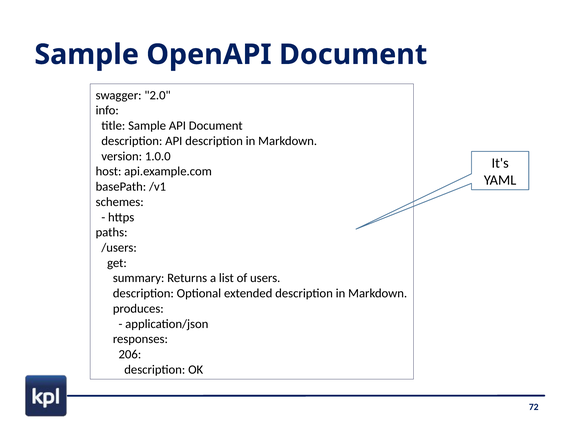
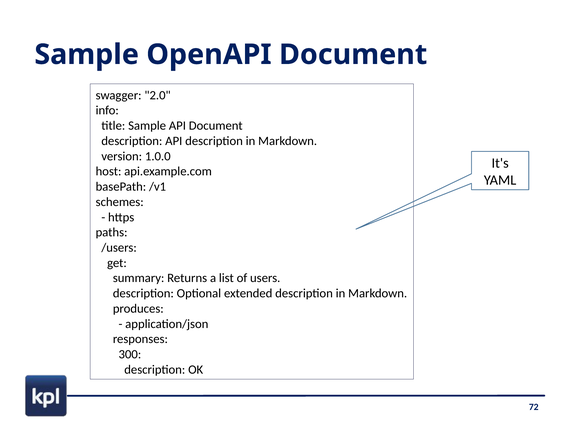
206: 206 -> 300 (130, 355)
